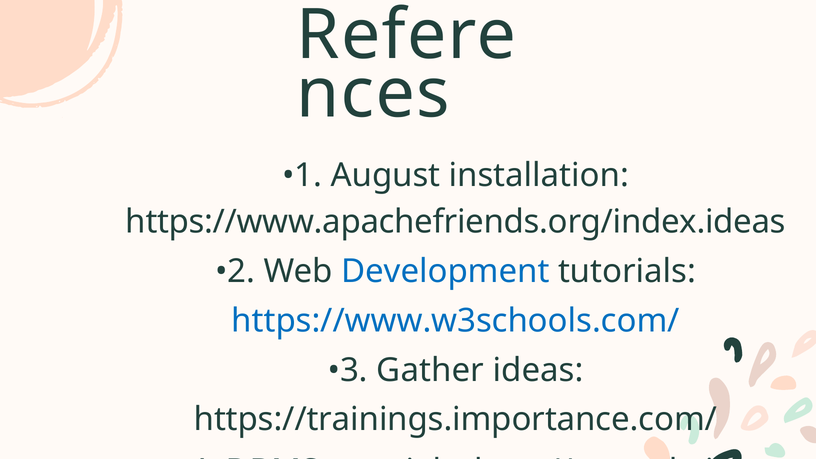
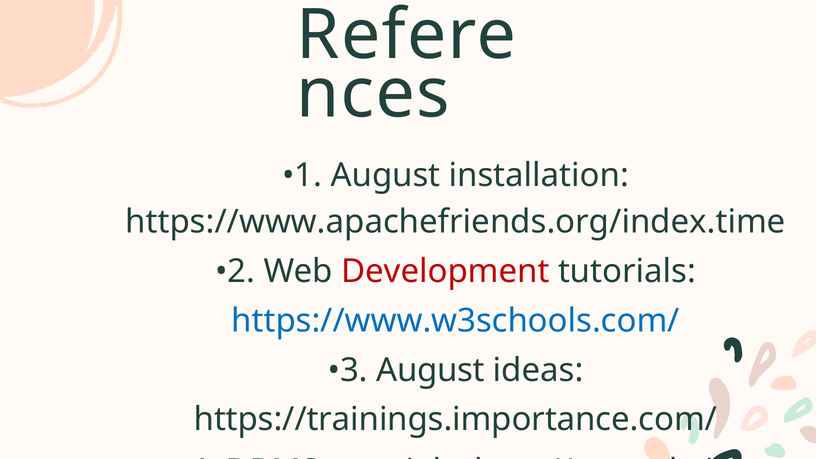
https://www.apachefriends.org/index.ideas: https://www.apachefriends.org/index.ideas -> https://www.apachefriends.org/index.time (455, 222)
Development colour: blue -> red (445, 271)
•3 Gather: Gather -> August (430, 370)
